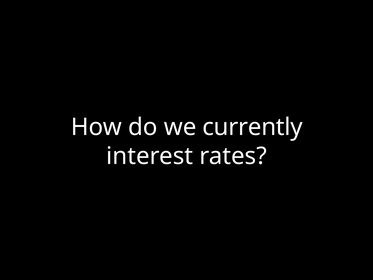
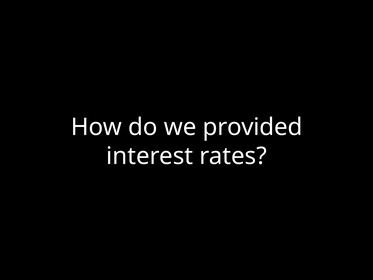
currently: currently -> provided (253, 127)
